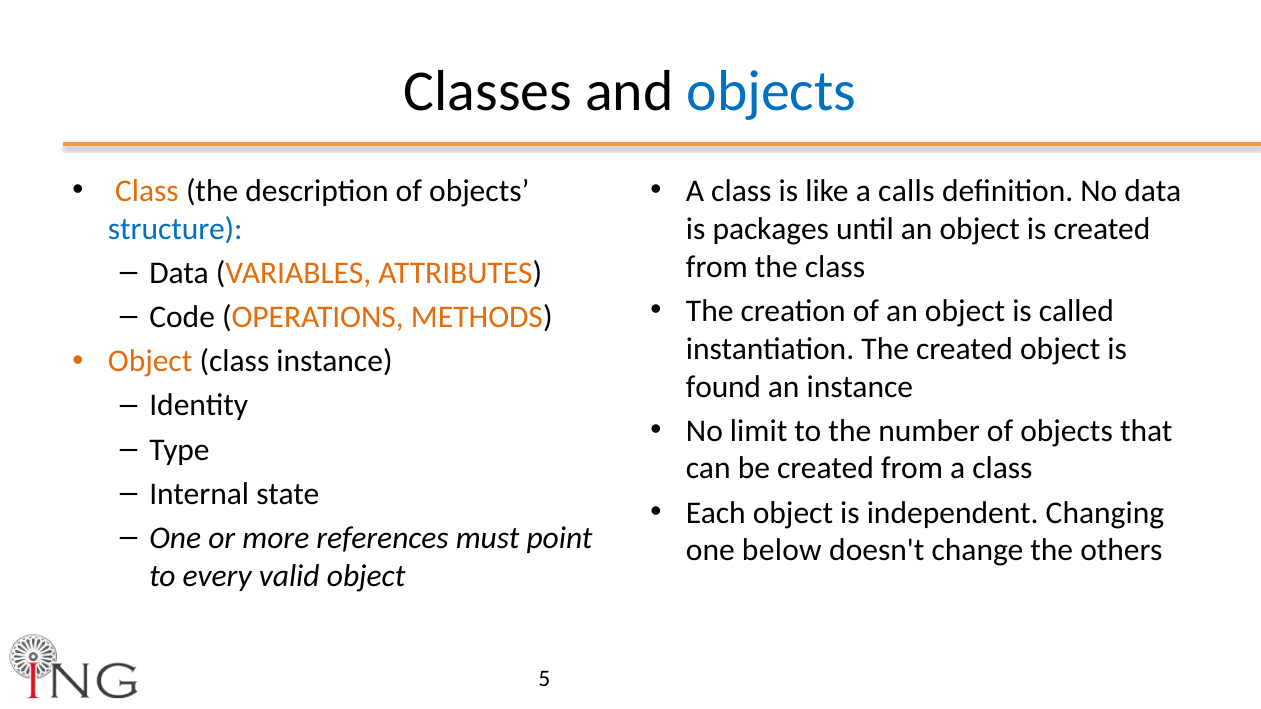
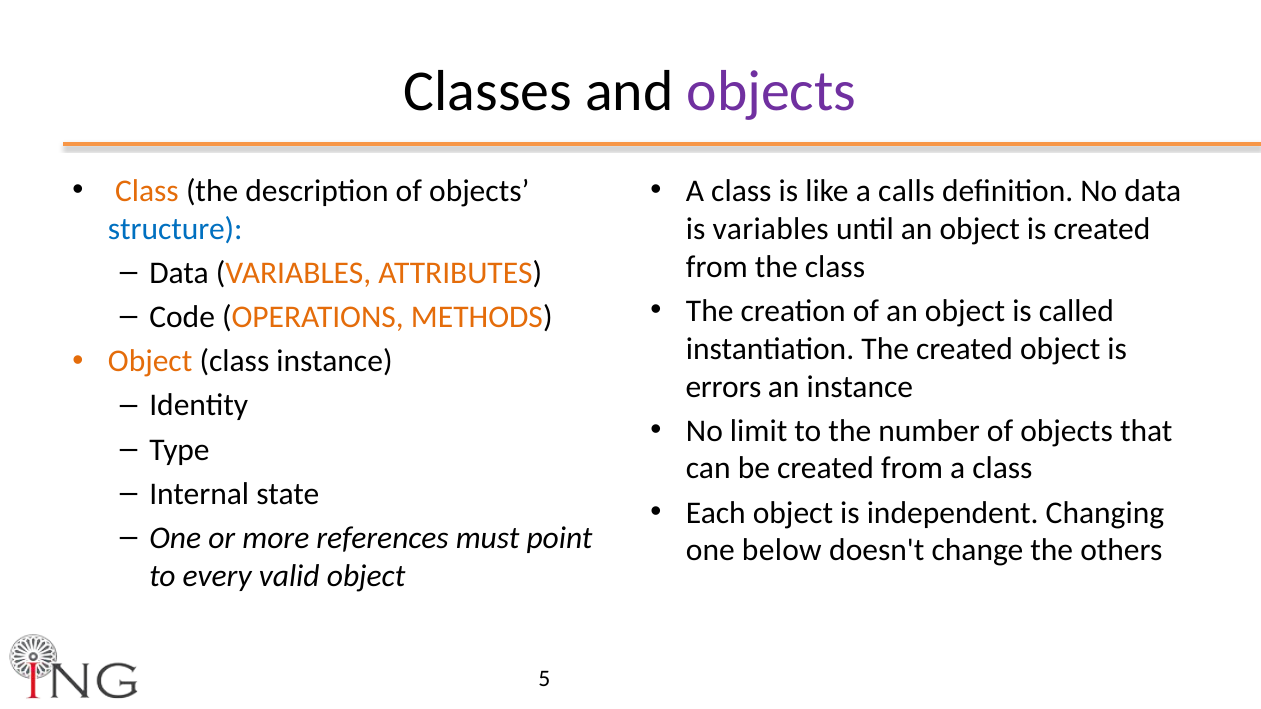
objects colour: blue -> purple (771, 92)
is packages: packages -> variables (771, 229)
found: found -> errors (724, 387)
